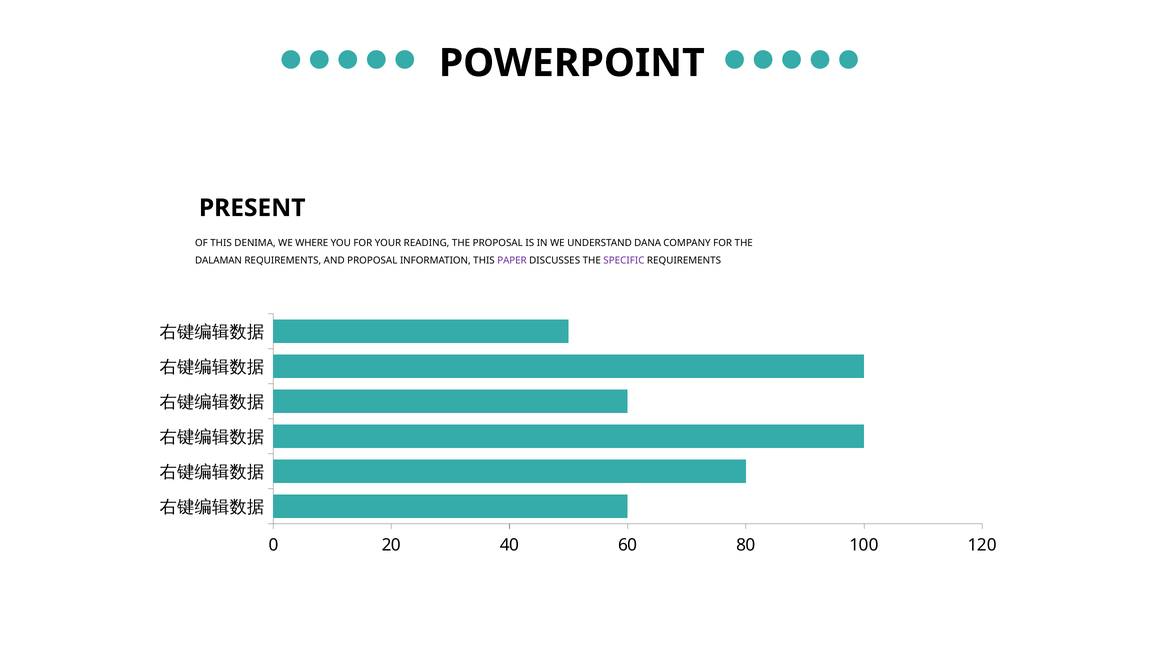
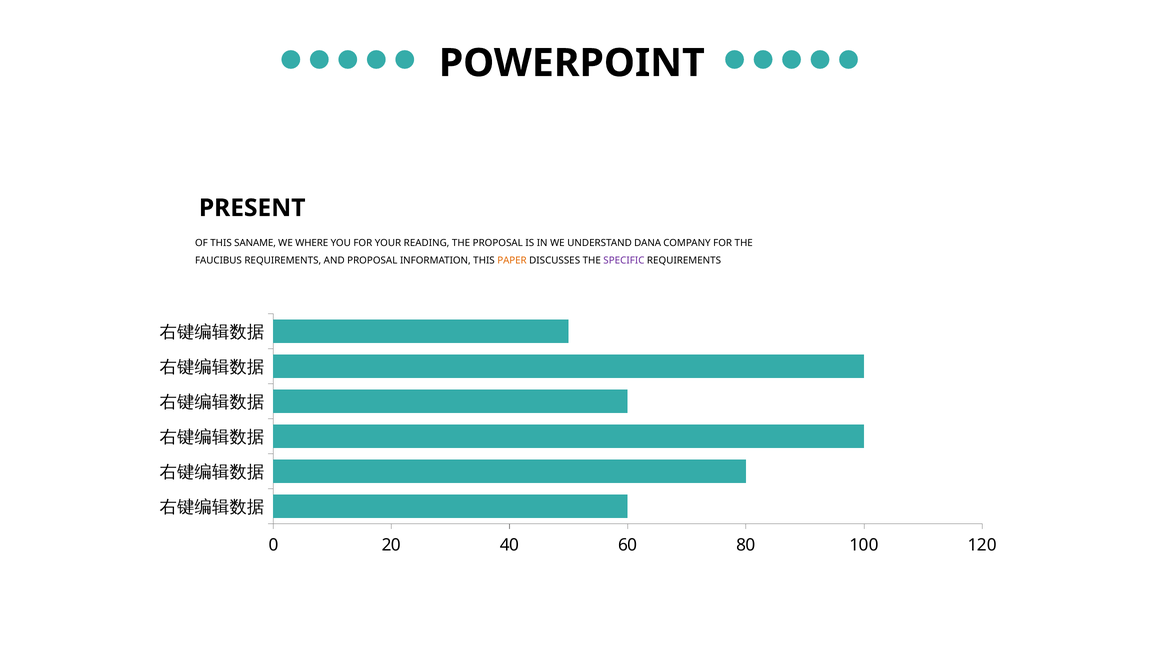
DENIMA: DENIMA -> SANAME (255, 243)
DALAMAN: DALAMAN -> FAUCIBUS (218, 261)
PAPER colour: purple -> orange (512, 261)
